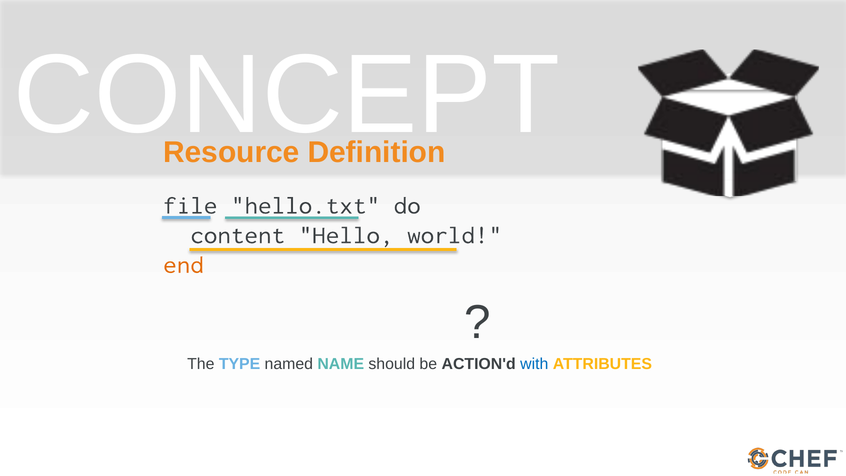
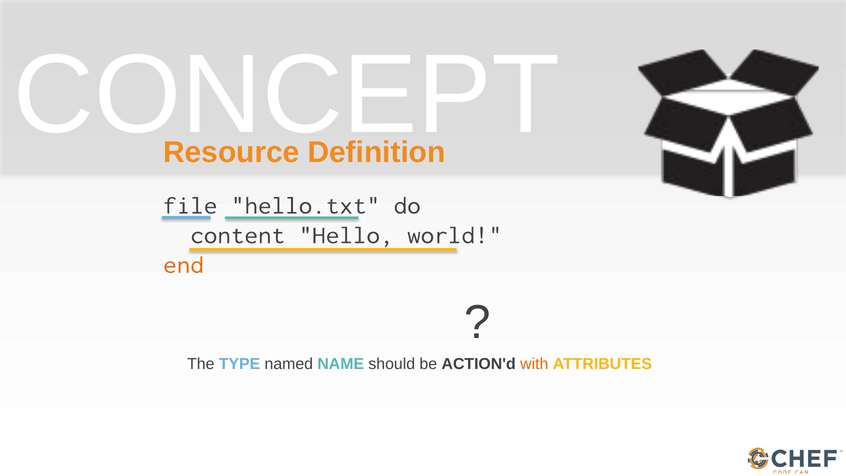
with colour: blue -> orange (534, 364)
